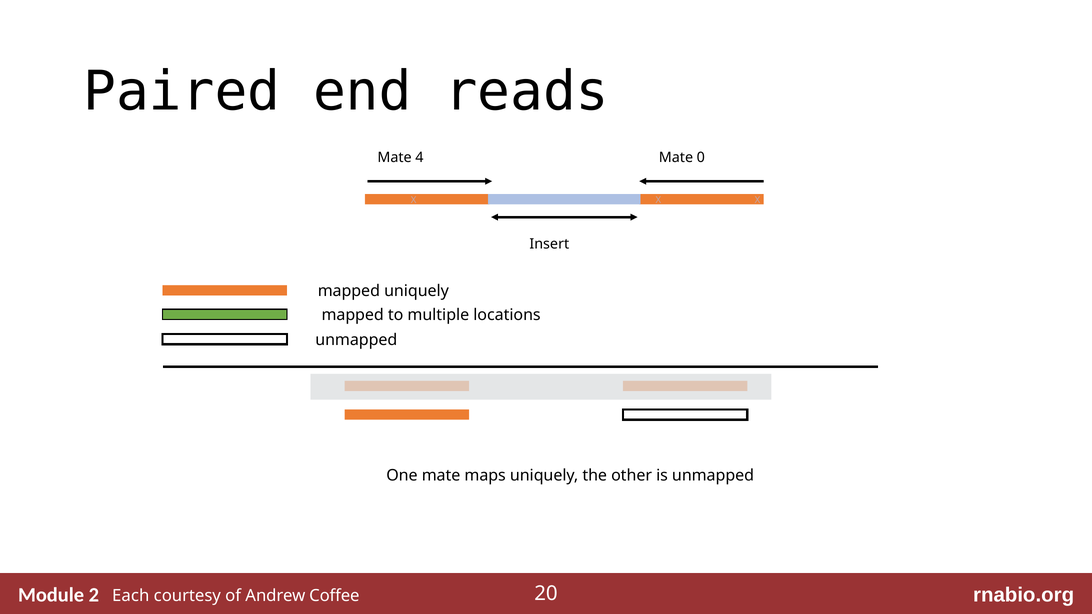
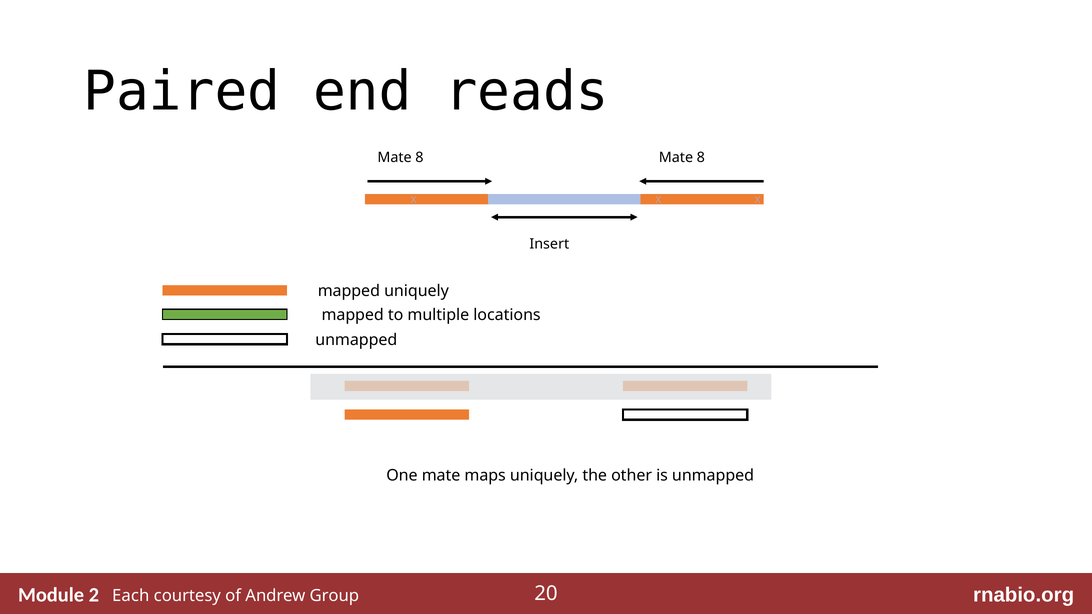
4: 4 -> 8 (419, 157)
0: 0 -> 8 (701, 157)
Coffee: Coffee -> Group (334, 596)
